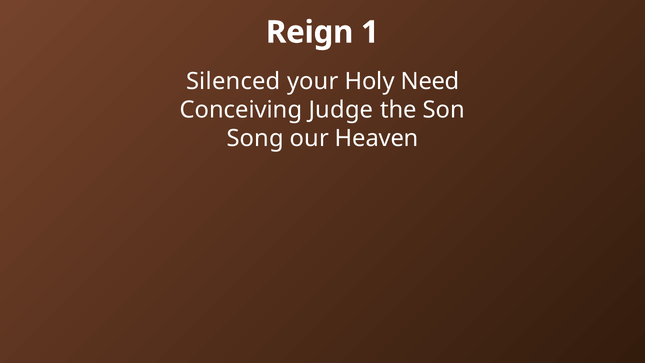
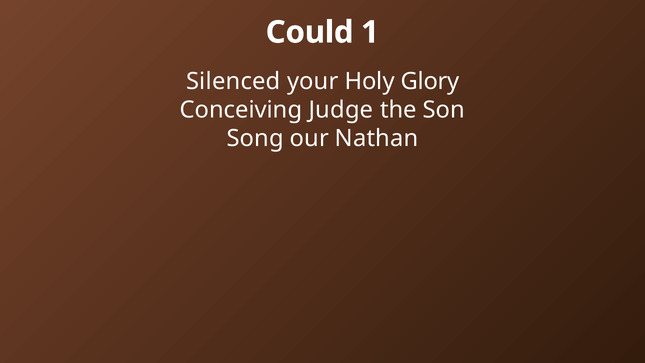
Reign: Reign -> Could (310, 32)
Need: Need -> Glory (430, 82)
Heaven: Heaven -> Nathan (377, 139)
